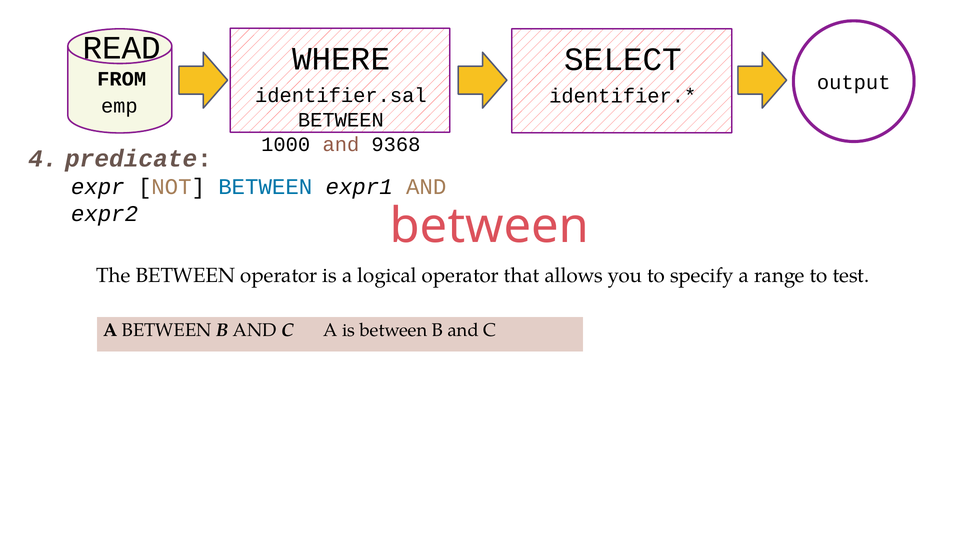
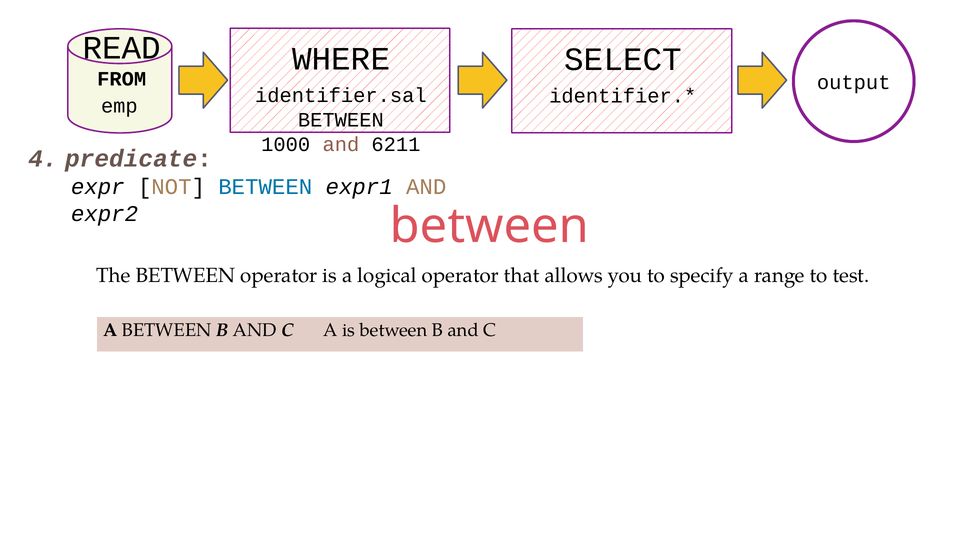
9368: 9368 -> 6211 (396, 144)
